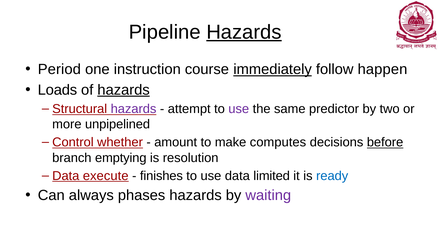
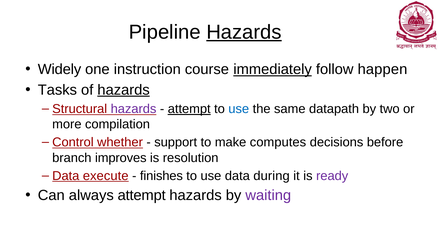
Period: Period -> Widely (59, 69)
Loads: Loads -> Tasks (57, 90)
attempt underline: none -> present (189, 109)
use colour: purple -> blue (239, 109)
predictor: predictor -> datapath (334, 109)
unpipelined: unpipelined -> compilation (117, 124)
amount: amount -> support (176, 142)
before underline: present -> none (385, 142)
emptying: emptying -> improves (121, 158)
limited: limited -> during (272, 176)
ready colour: blue -> purple (332, 176)
always phases: phases -> attempt (142, 196)
